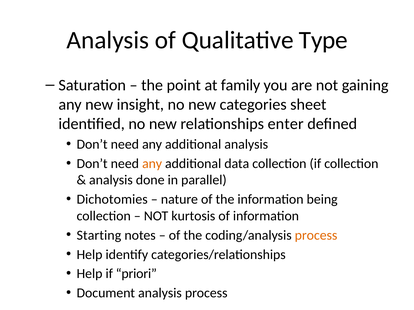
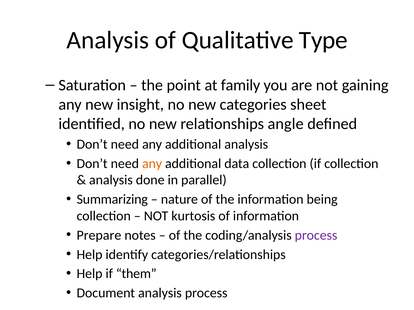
enter: enter -> angle (286, 124)
Dichotomies: Dichotomies -> Summarizing (112, 200)
Starting: Starting -> Prepare (99, 236)
process colour: orange -> purple (316, 236)
priori: priori -> them (136, 274)
